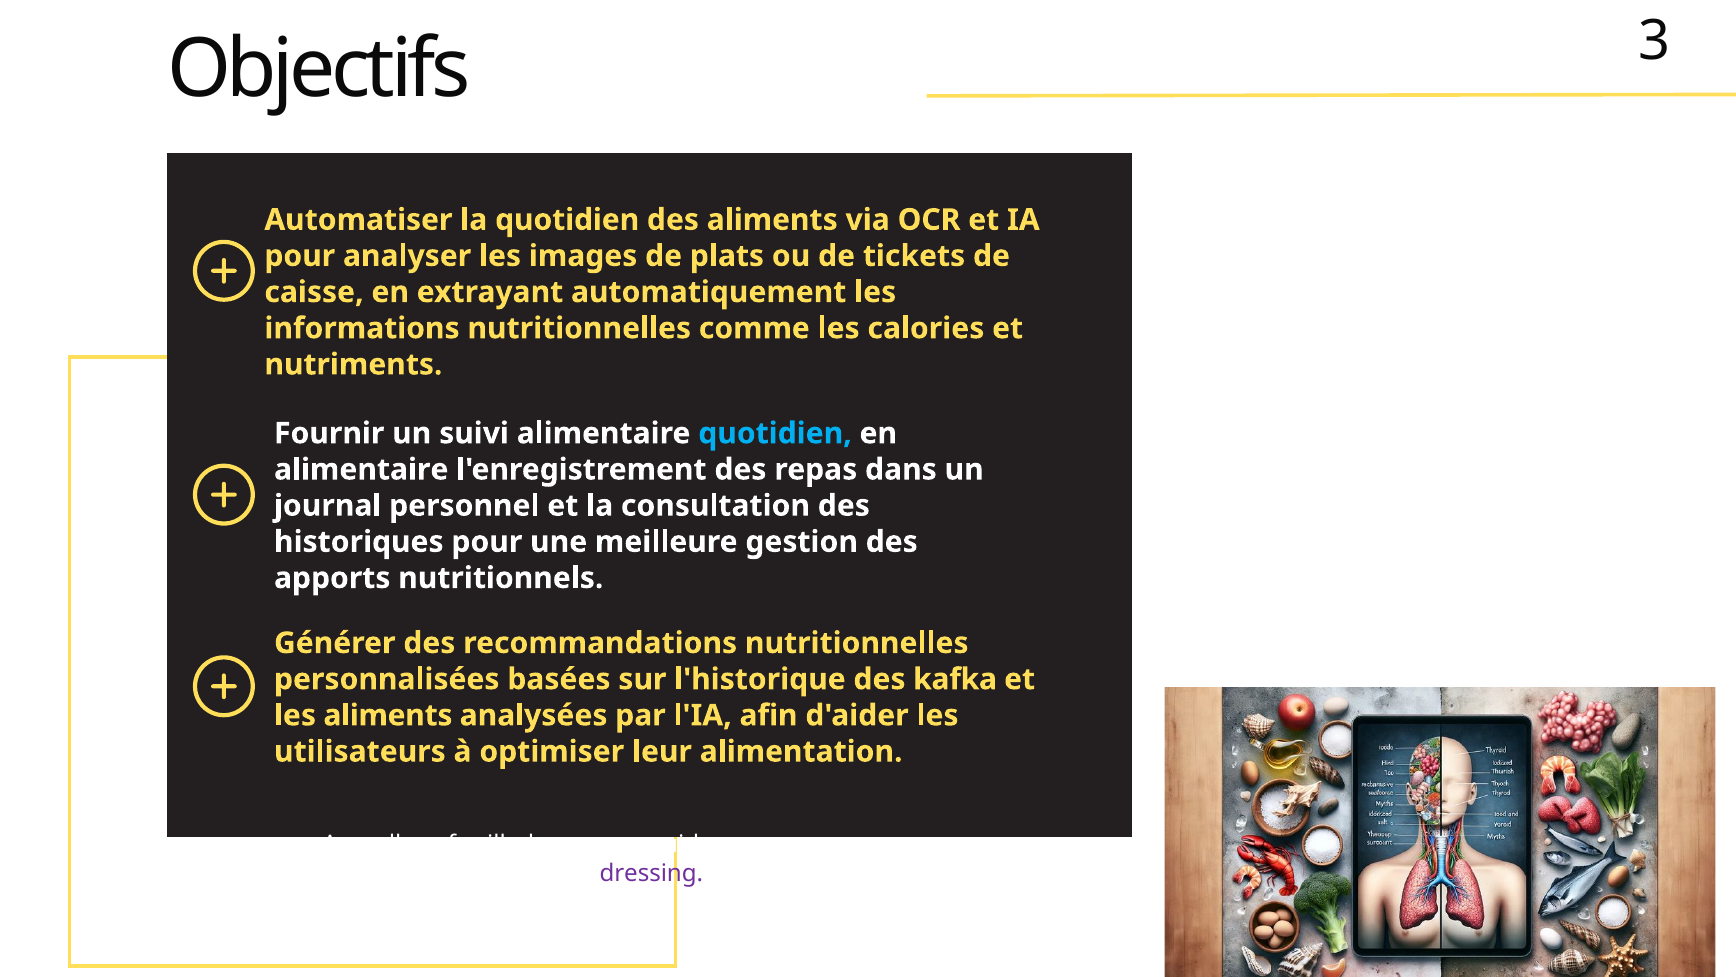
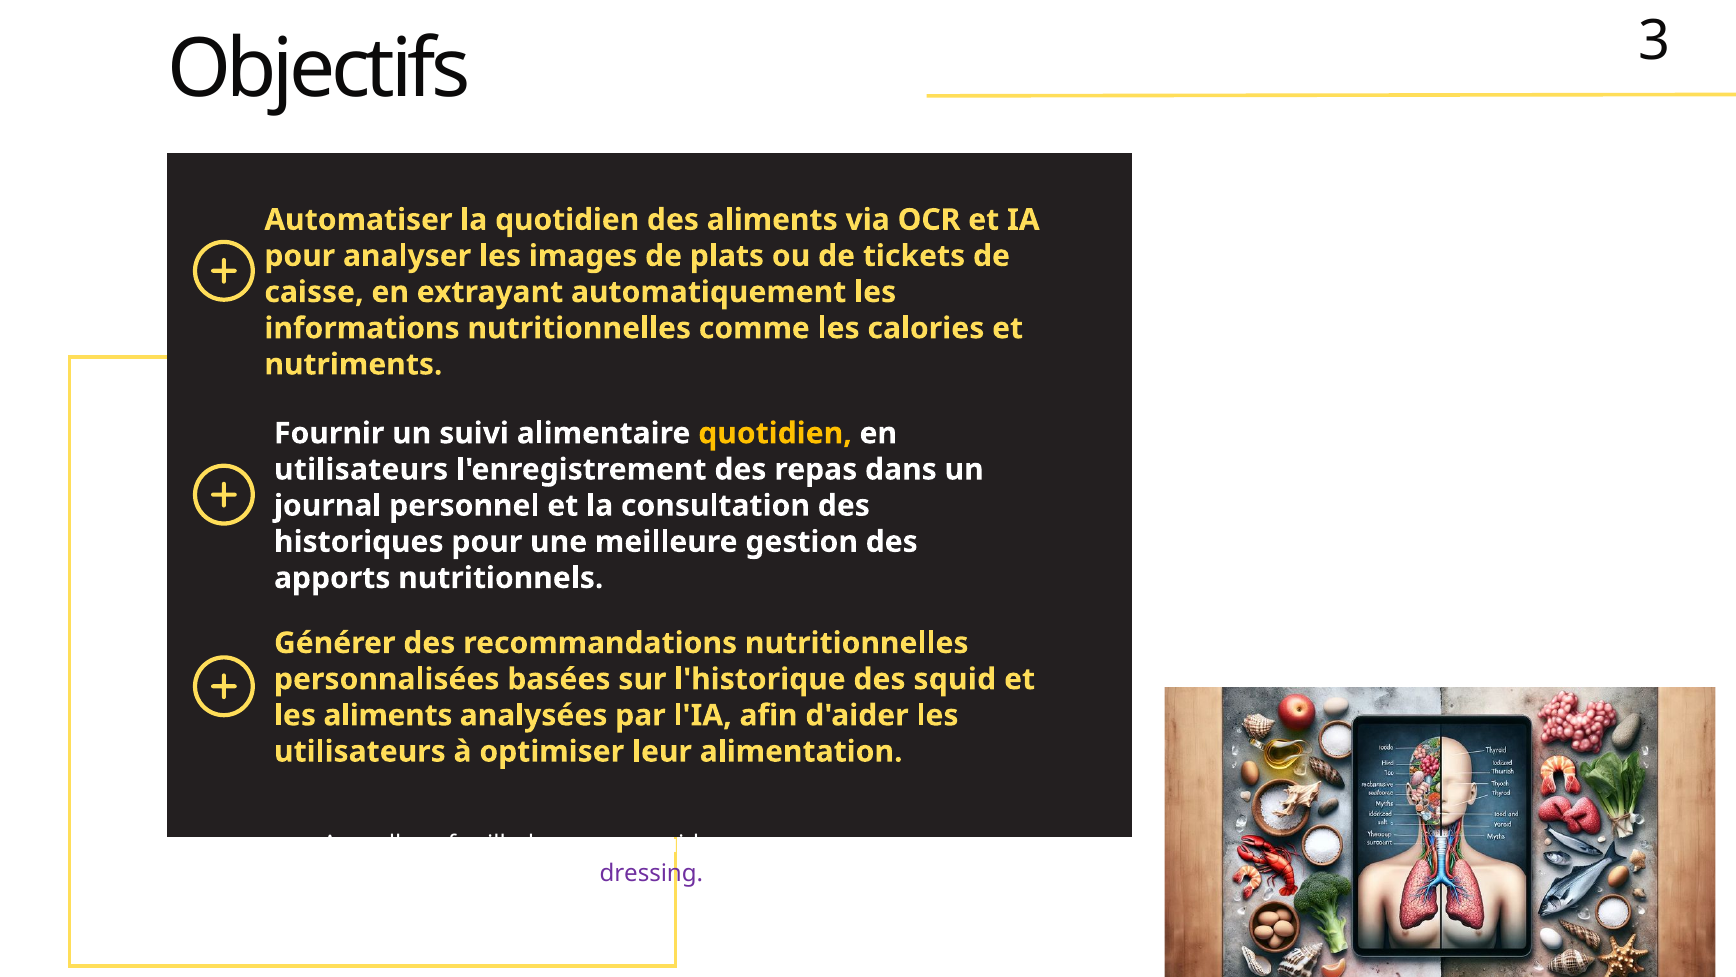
quotidien colour: light blue -> yellow (775, 433)
alimentaire: alimentaire -> utilisateurs (361, 469)
des kafka: kafka -> squid (955, 679)
